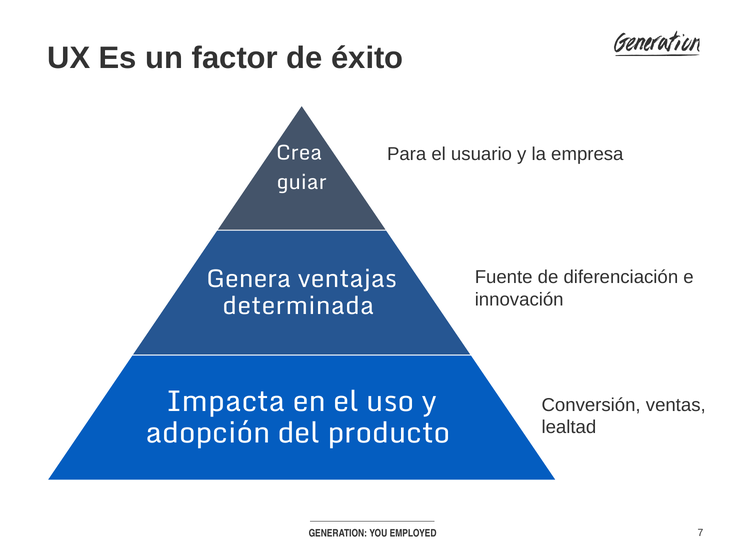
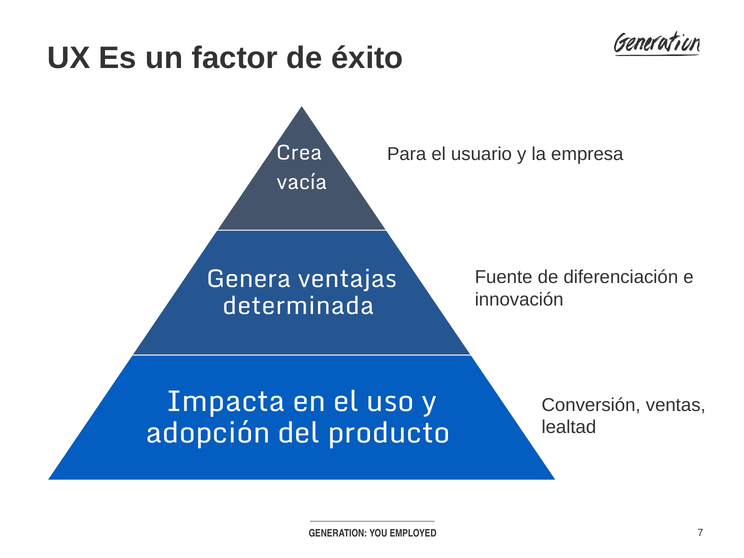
guiar: guiar -> vacía (302, 182)
